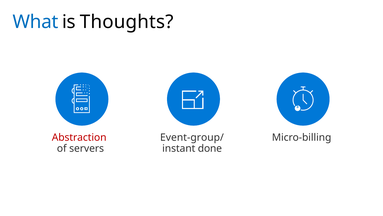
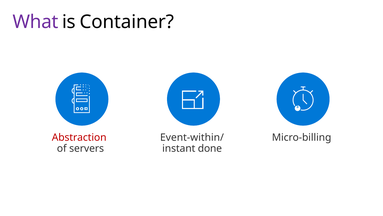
What colour: blue -> purple (36, 22)
Thoughts: Thoughts -> Container (127, 22)
Event-group/: Event-group/ -> Event-within/ (192, 137)
